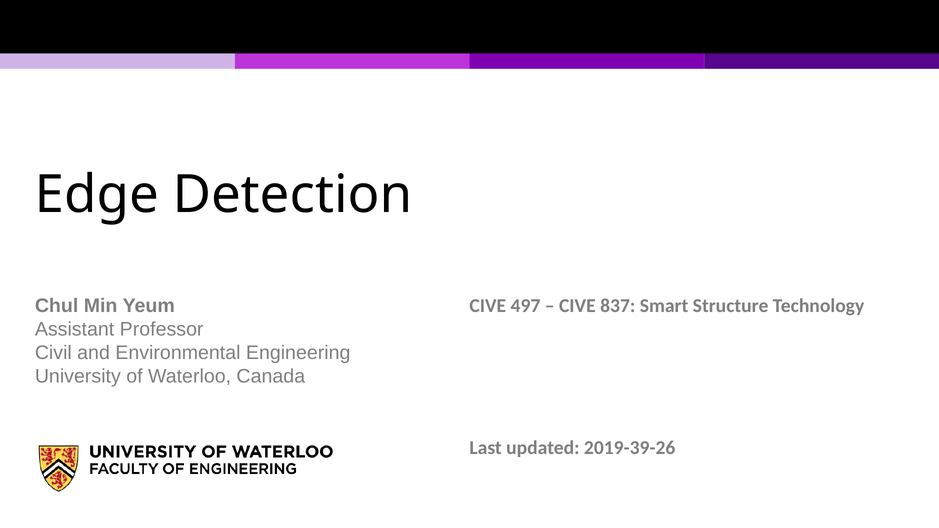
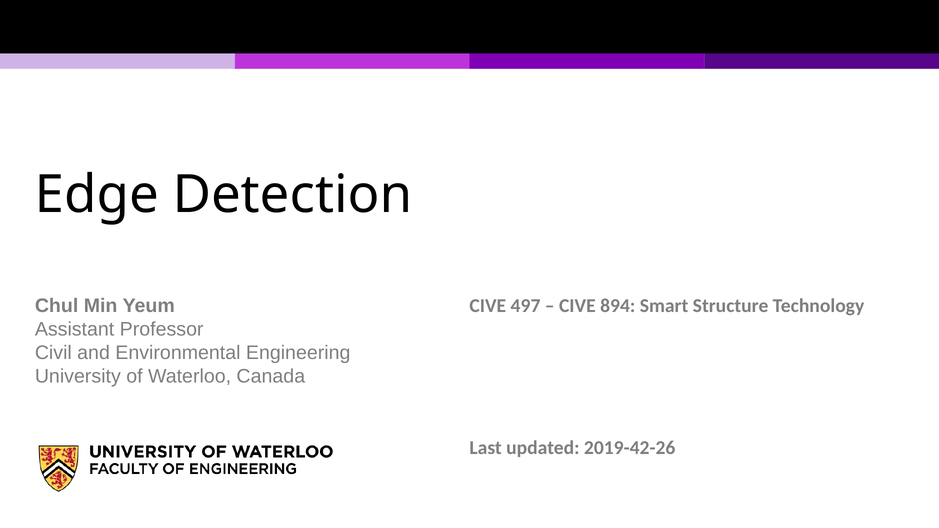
837: 837 -> 894 (618, 306)
2019-39-26: 2019-39-26 -> 2019-42-26 (630, 448)
